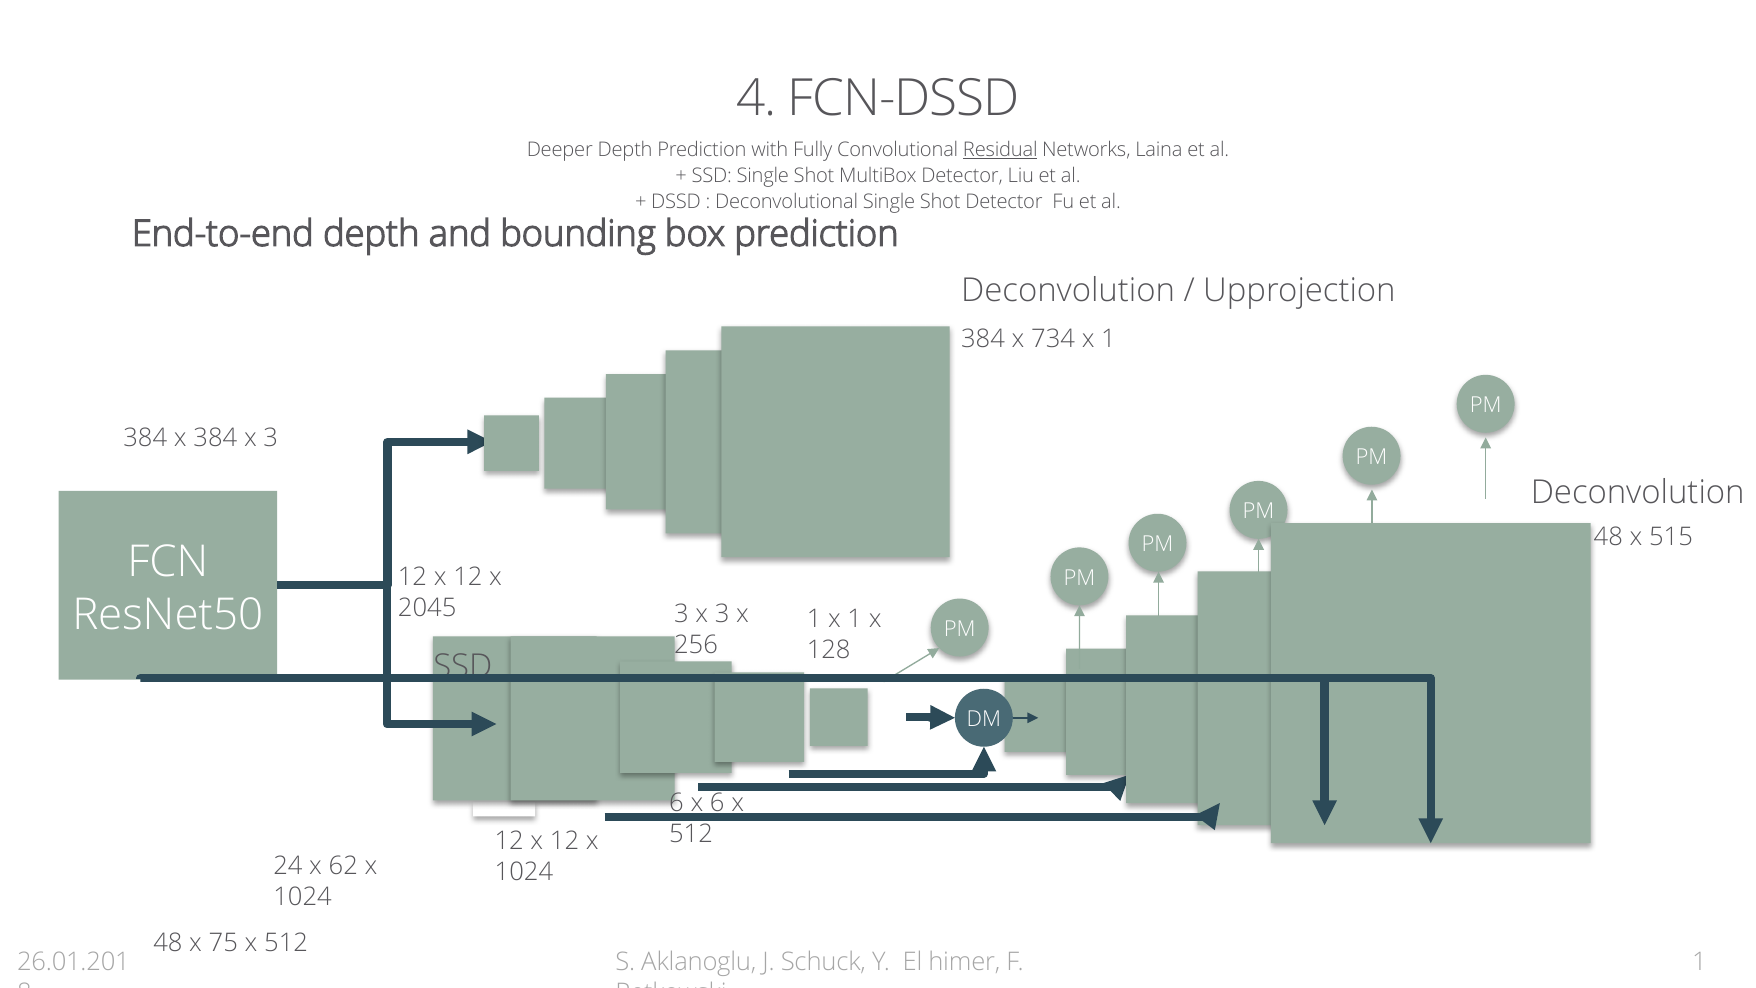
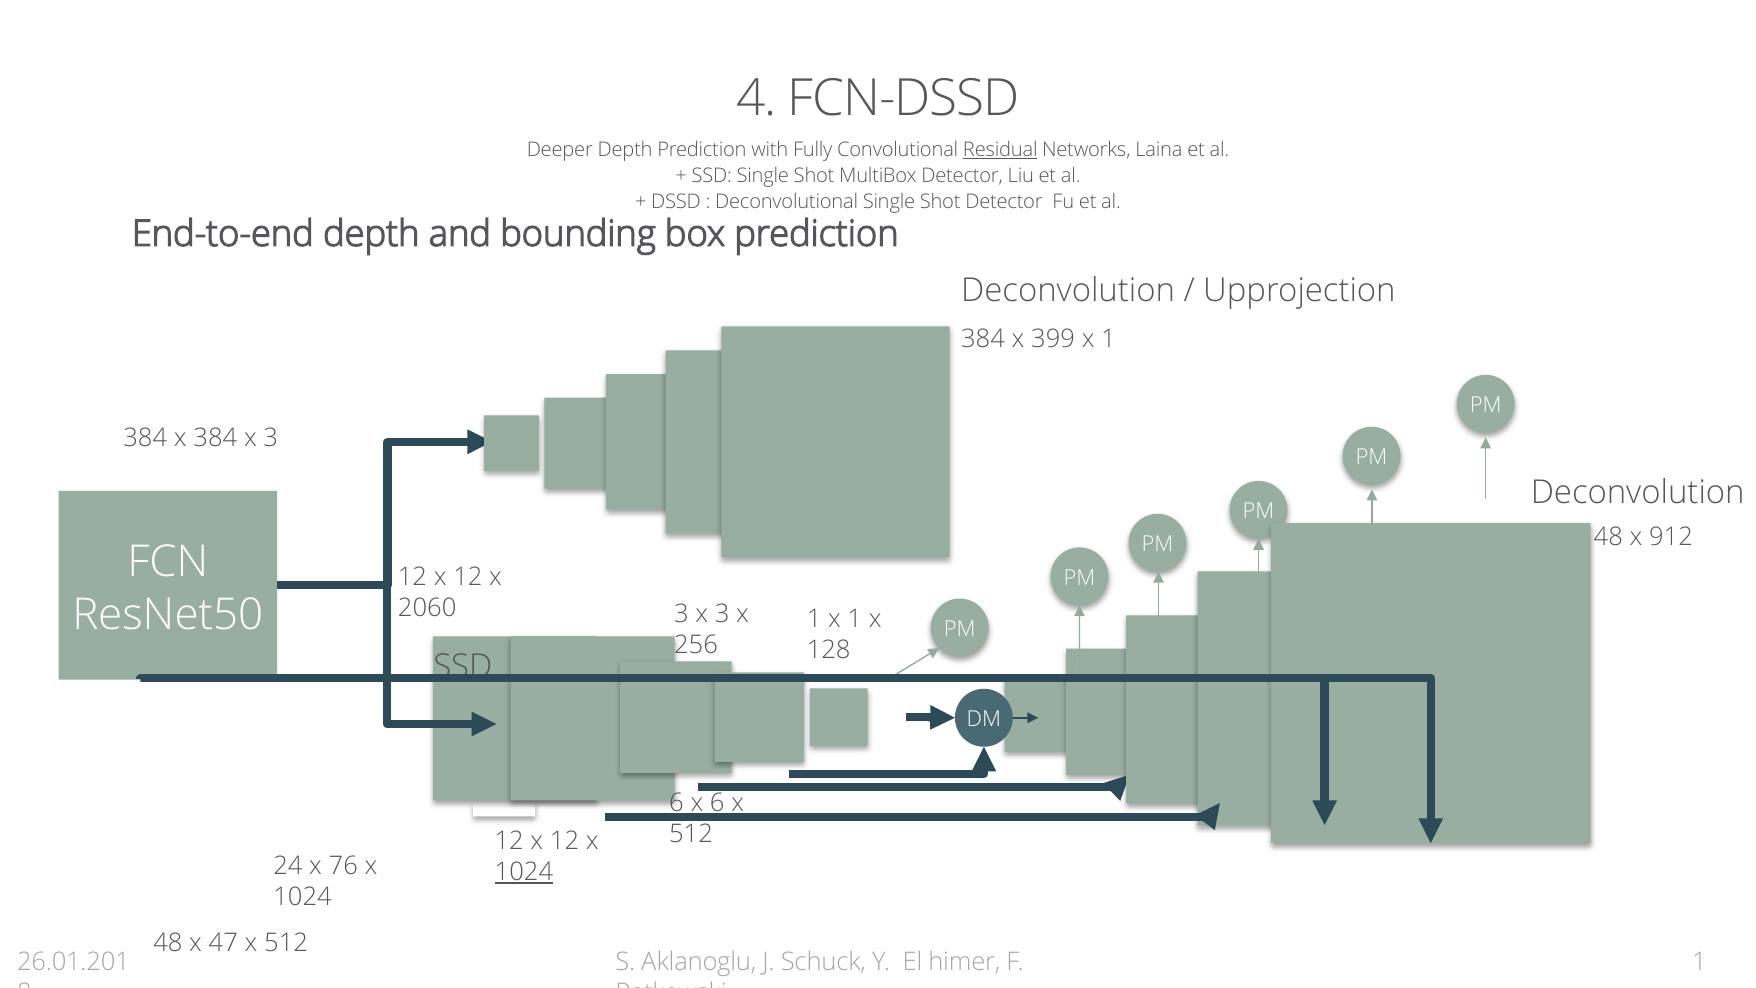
734: 734 -> 399 (1053, 339)
515: 515 -> 912 (1671, 537)
2045: 2045 -> 2060 (427, 608)
62: 62 -> 76 (343, 866)
1024 underline: none -> present (524, 872)
75: 75 -> 47 (223, 942)
